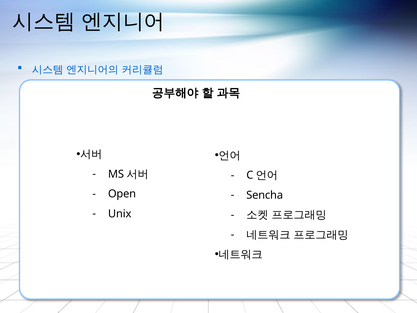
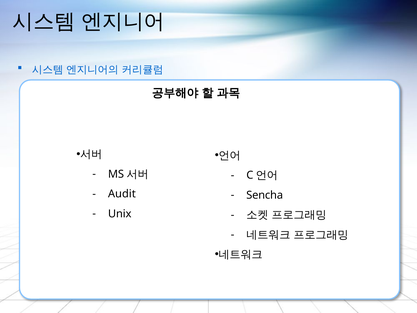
Open: Open -> Audit (122, 194)
